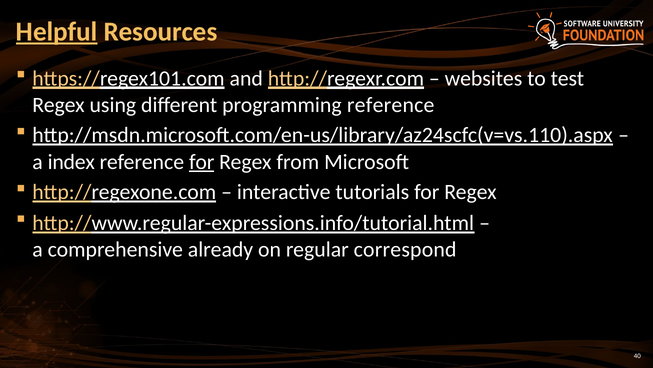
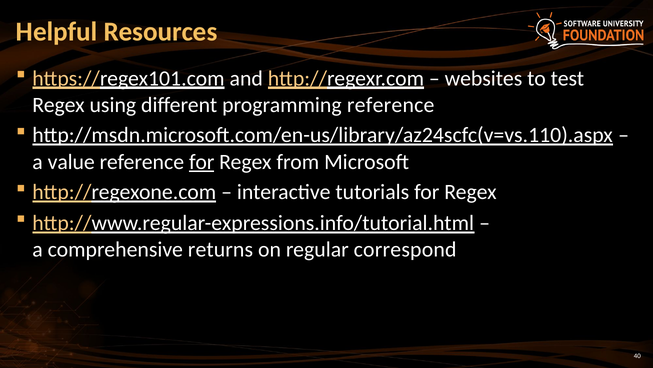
Helpful underline: present -> none (57, 32)
index: index -> value (71, 162)
already: already -> returns (220, 249)
